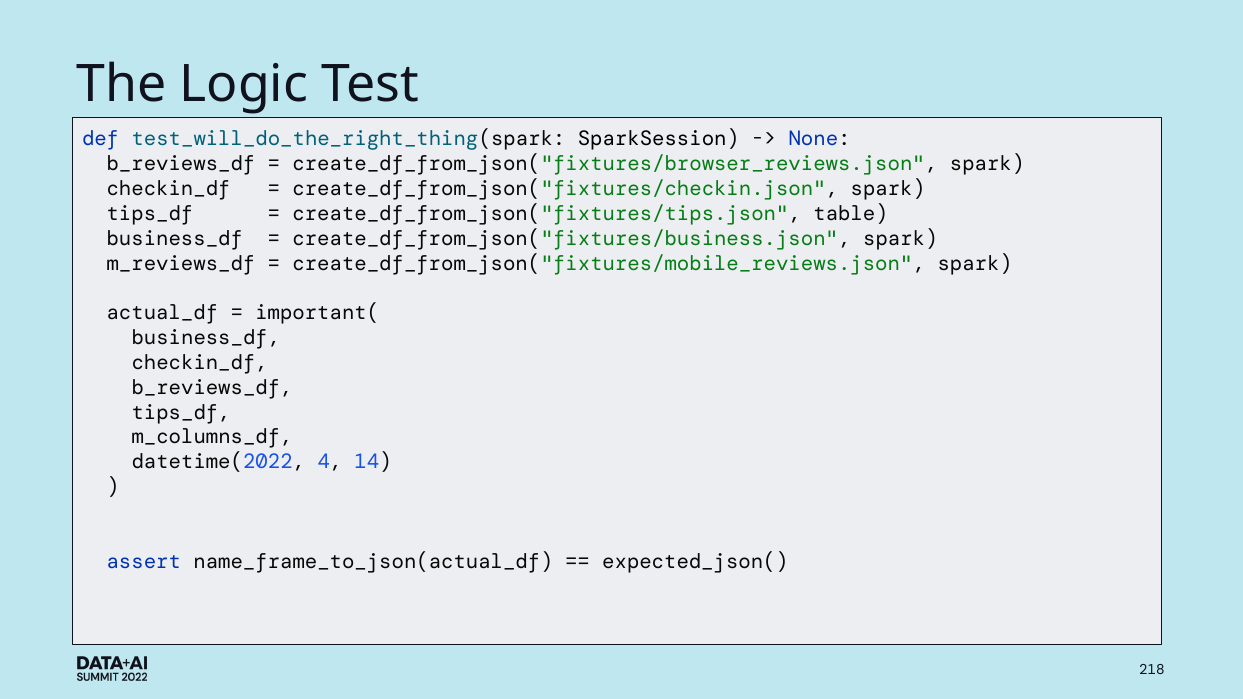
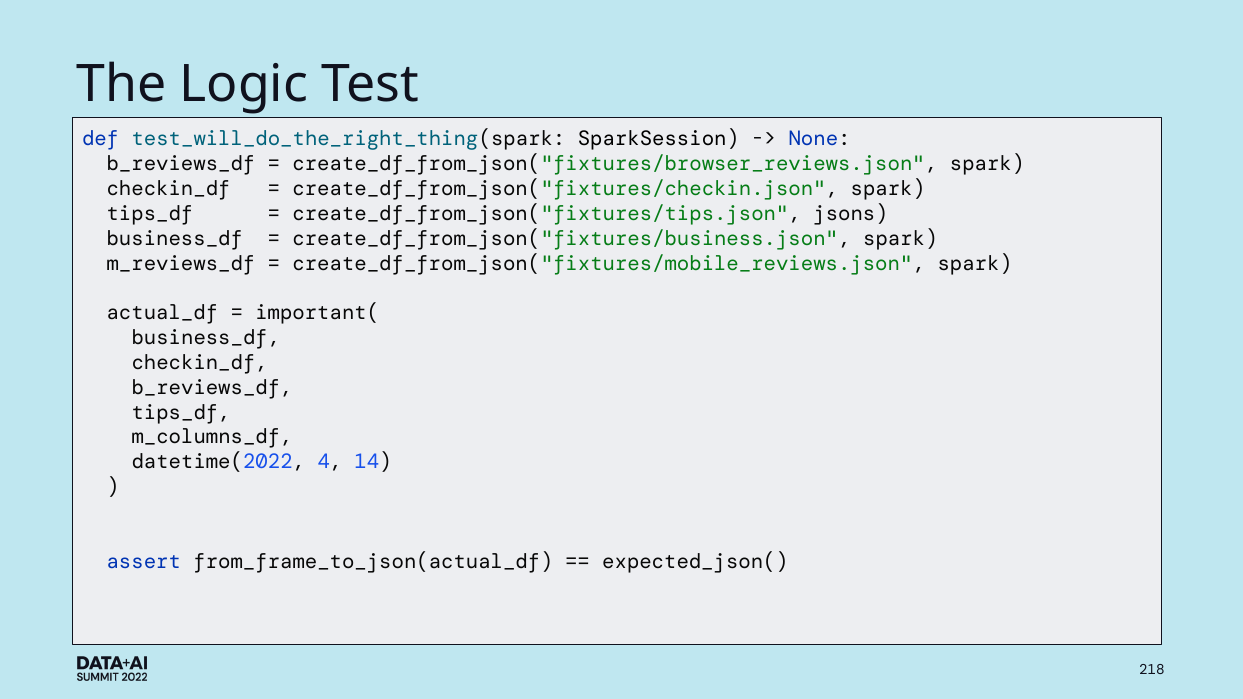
table: table -> jsons (851, 214)
name_frame_to_json(actual_df: name_frame_to_json(actual_df -> from_frame_to_json(actual_df (373, 562)
